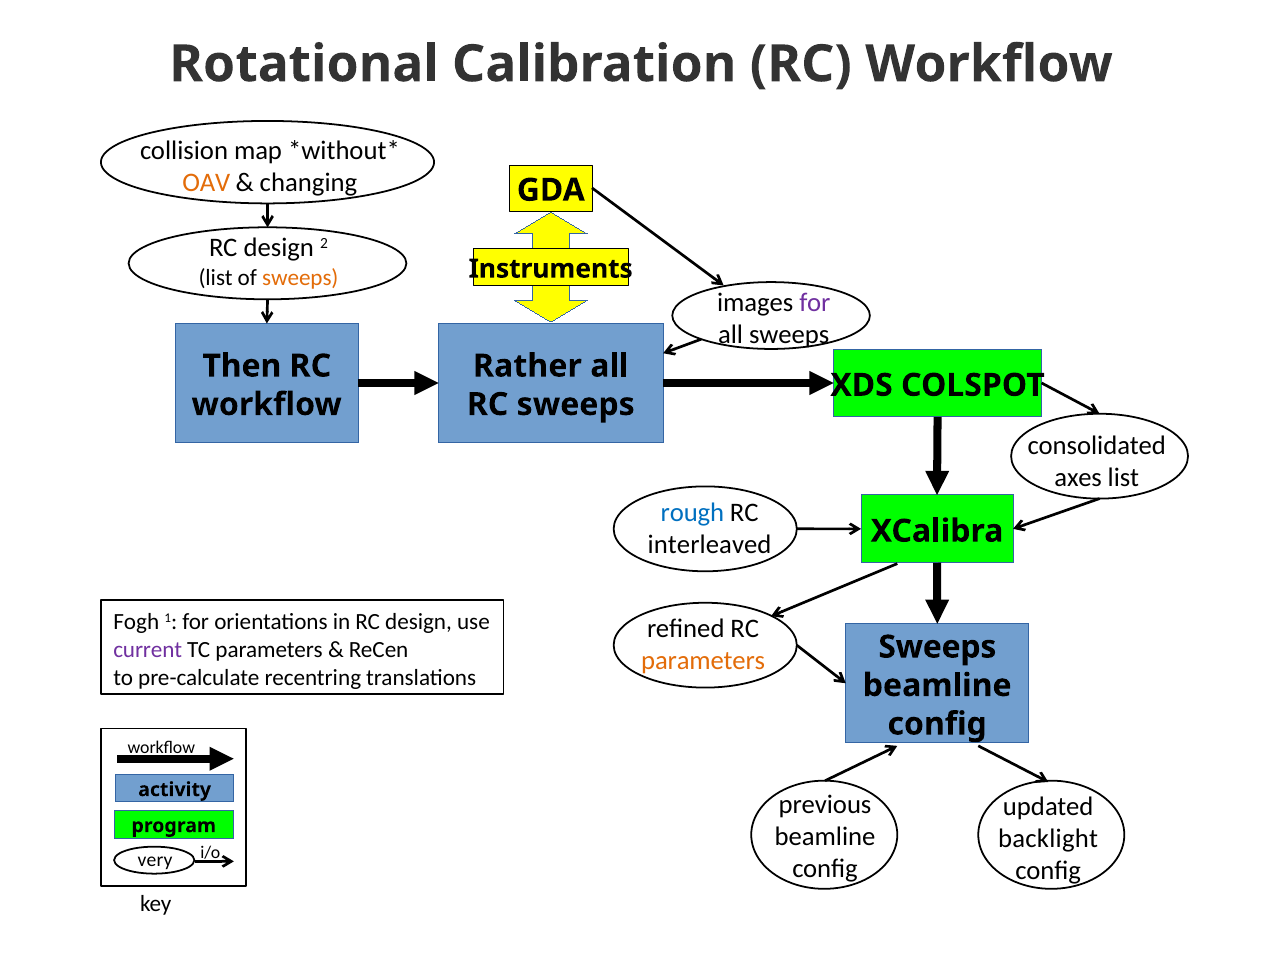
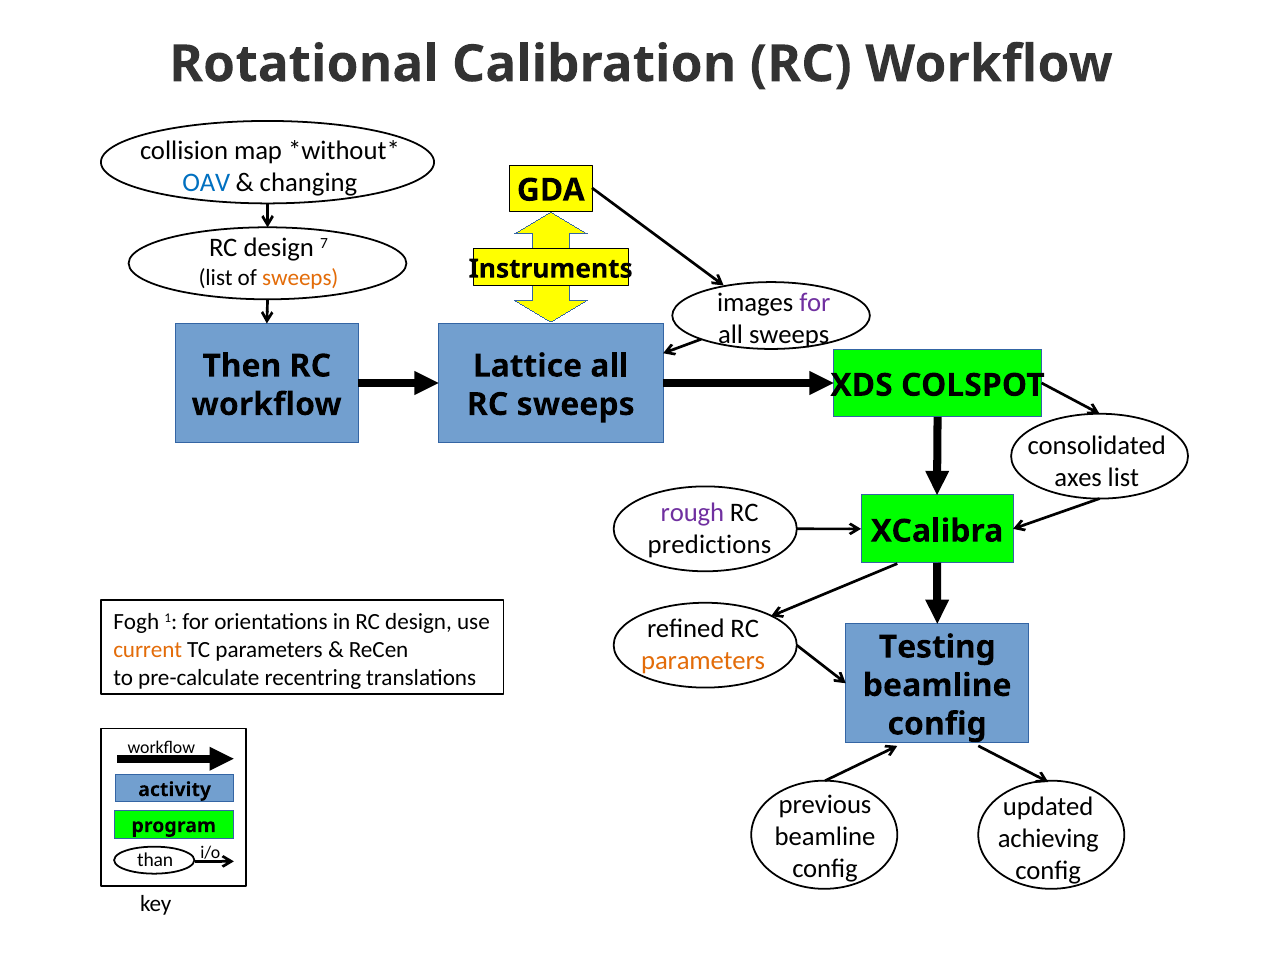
OAV colour: orange -> blue (206, 182)
2: 2 -> 7 (324, 243)
Rather: Rather -> Lattice (528, 366)
rough colour: blue -> purple (692, 512)
interleaved: interleaved -> predictions (710, 544)
current colour: purple -> orange (148, 649)
Sweeps: Sweeps -> Testing (937, 647)
backlight: backlight -> achieving (1048, 838)
very: very -> than (155, 860)
